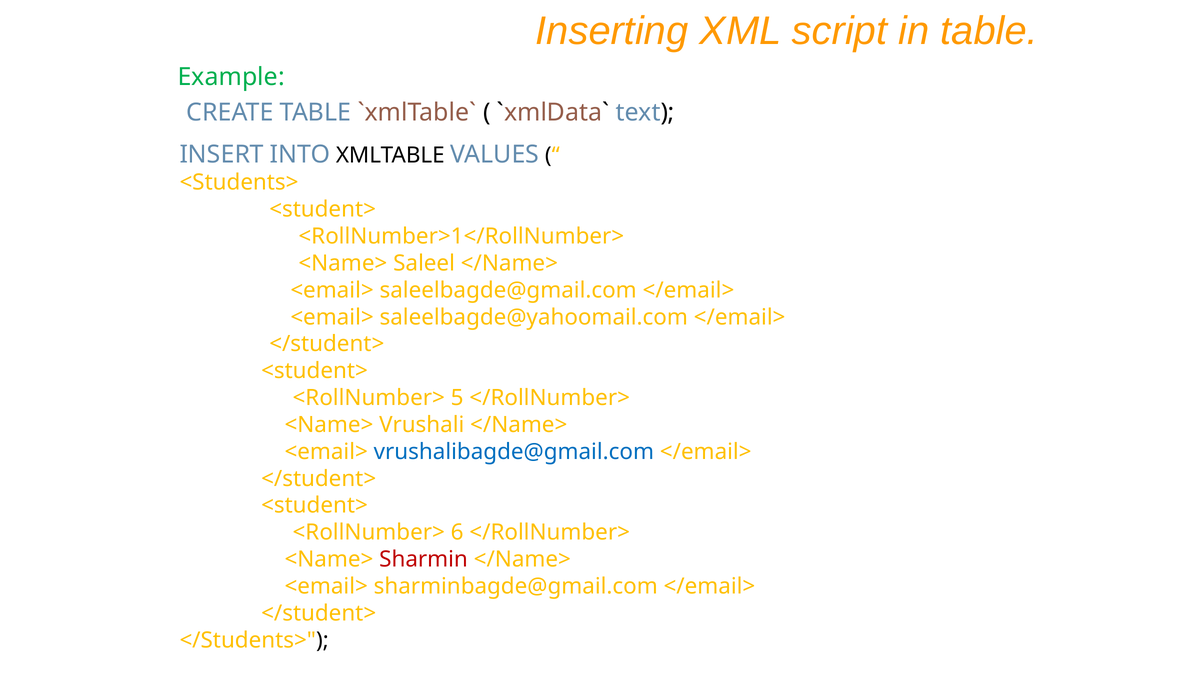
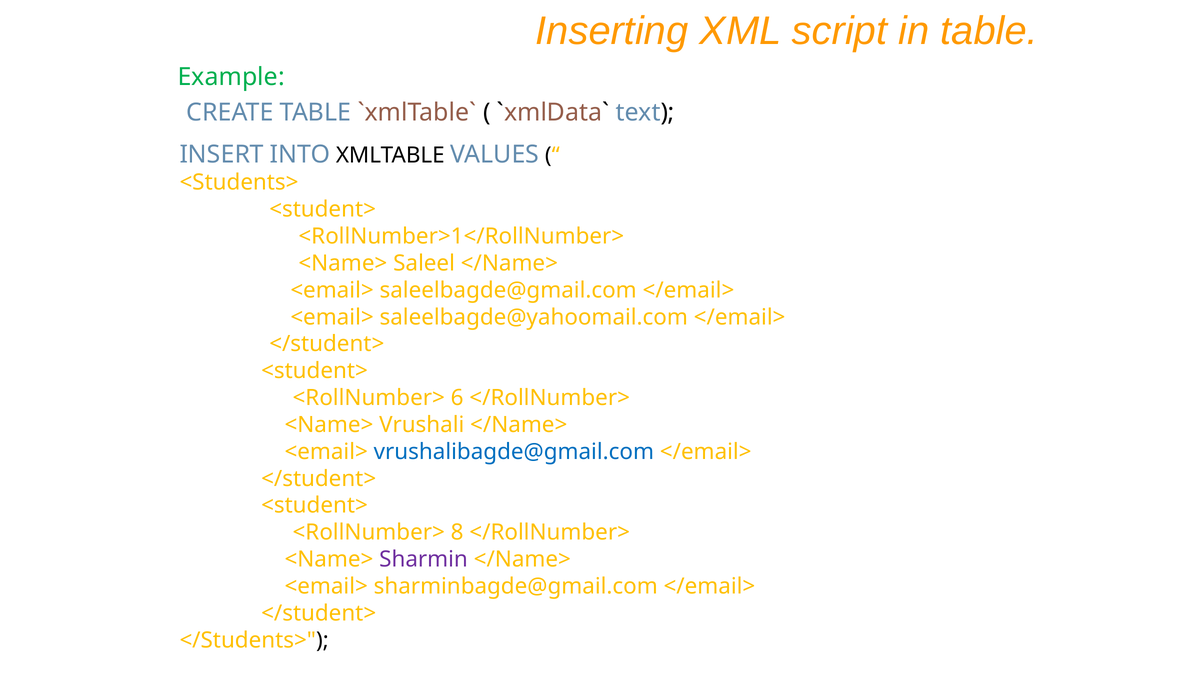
5: 5 -> 6 (457, 398)
6: 6 -> 8 (457, 533)
Sharmin colour: red -> purple (424, 560)
